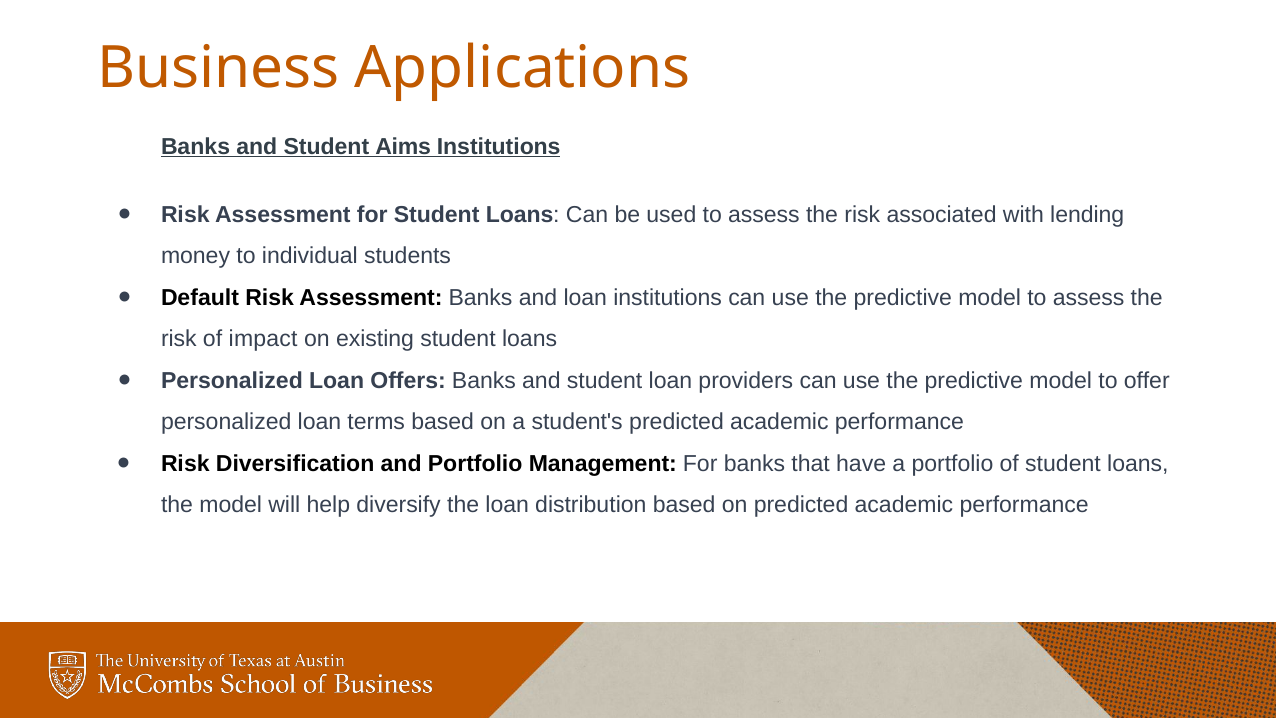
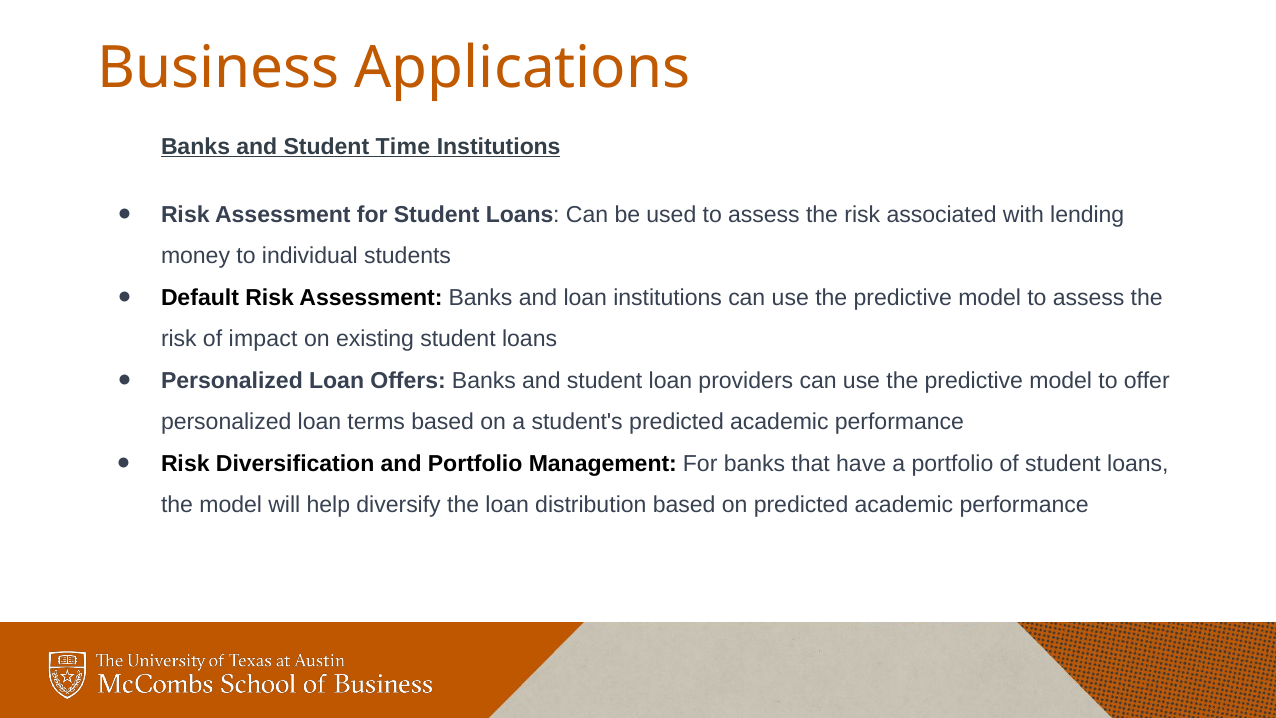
Aims: Aims -> Time (403, 146)
